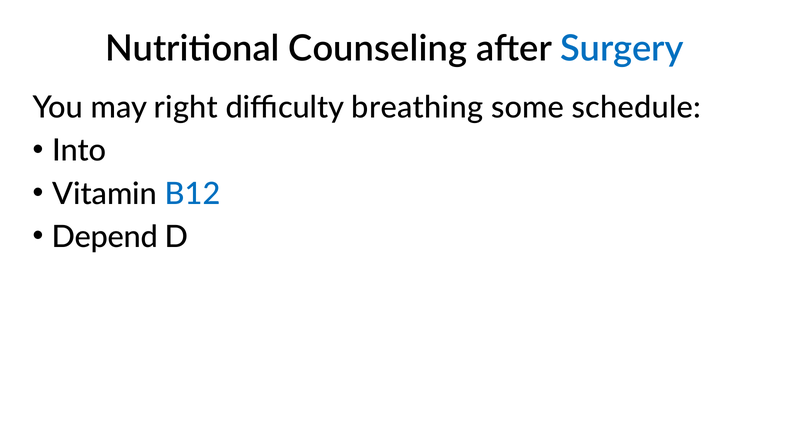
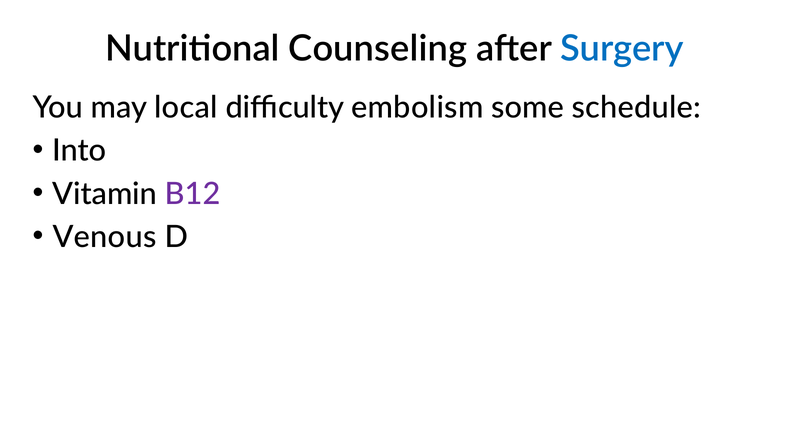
right: right -> local (186, 108)
breathing: breathing -> embolism (417, 108)
B12 colour: blue -> purple (193, 194)
Depend: Depend -> Venous (105, 237)
